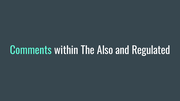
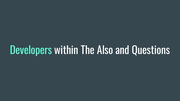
Comments: Comments -> Developers (31, 51)
Regulated: Regulated -> Questions (151, 51)
